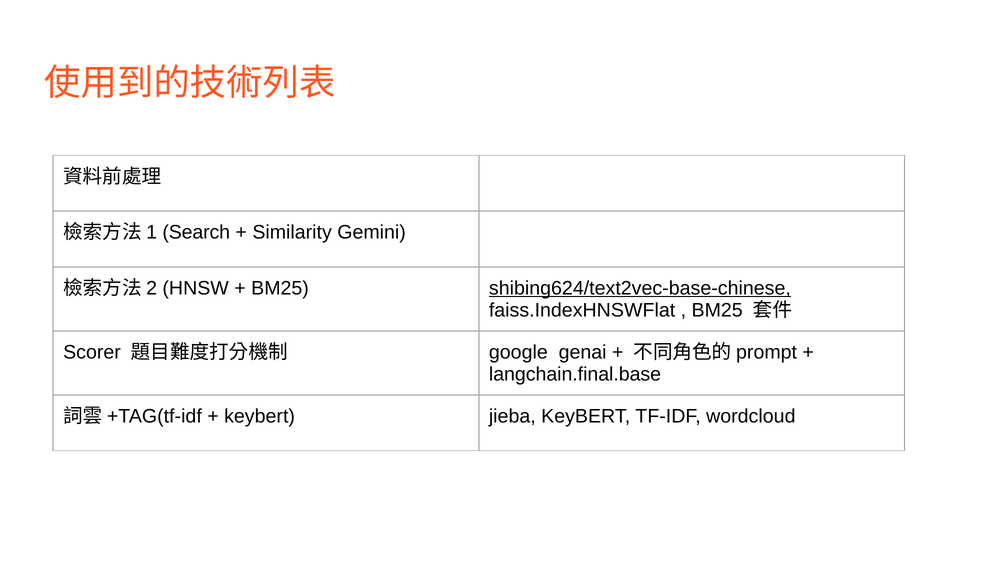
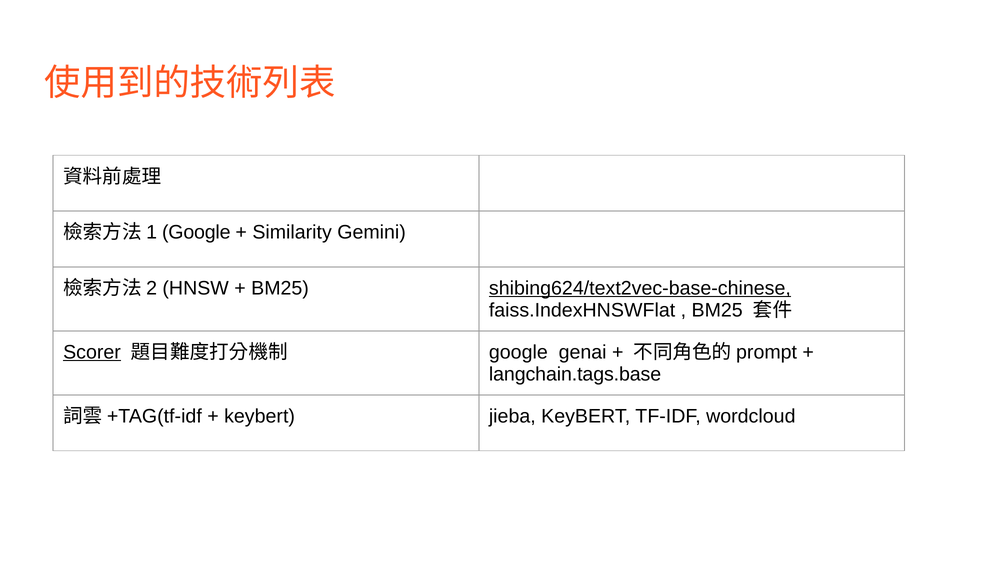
Search: Search -> Google (196, 233)
Scorer underline: none -> present (92, 353)
langchain.final.base: langchain.final.base -> langchain.tags.base (575, 375)
